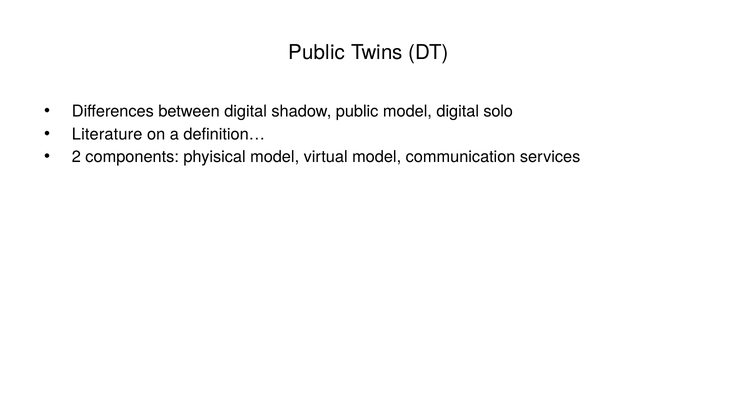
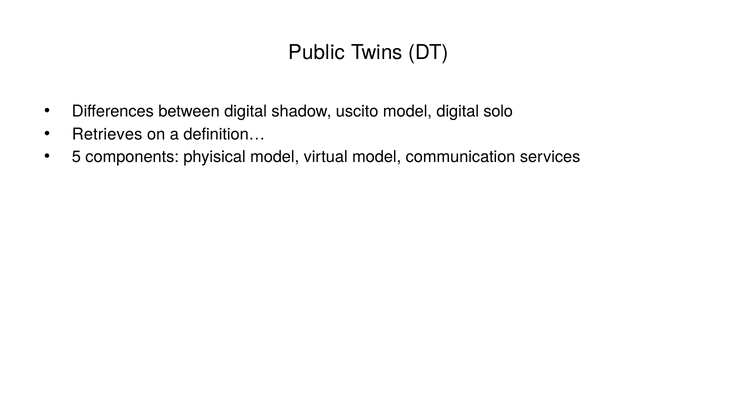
shadow public: public -> uscito (357, 111)
Literature: Literature -> Retrieves (107, 134)
2: 2 -> 5 (76, 157)
